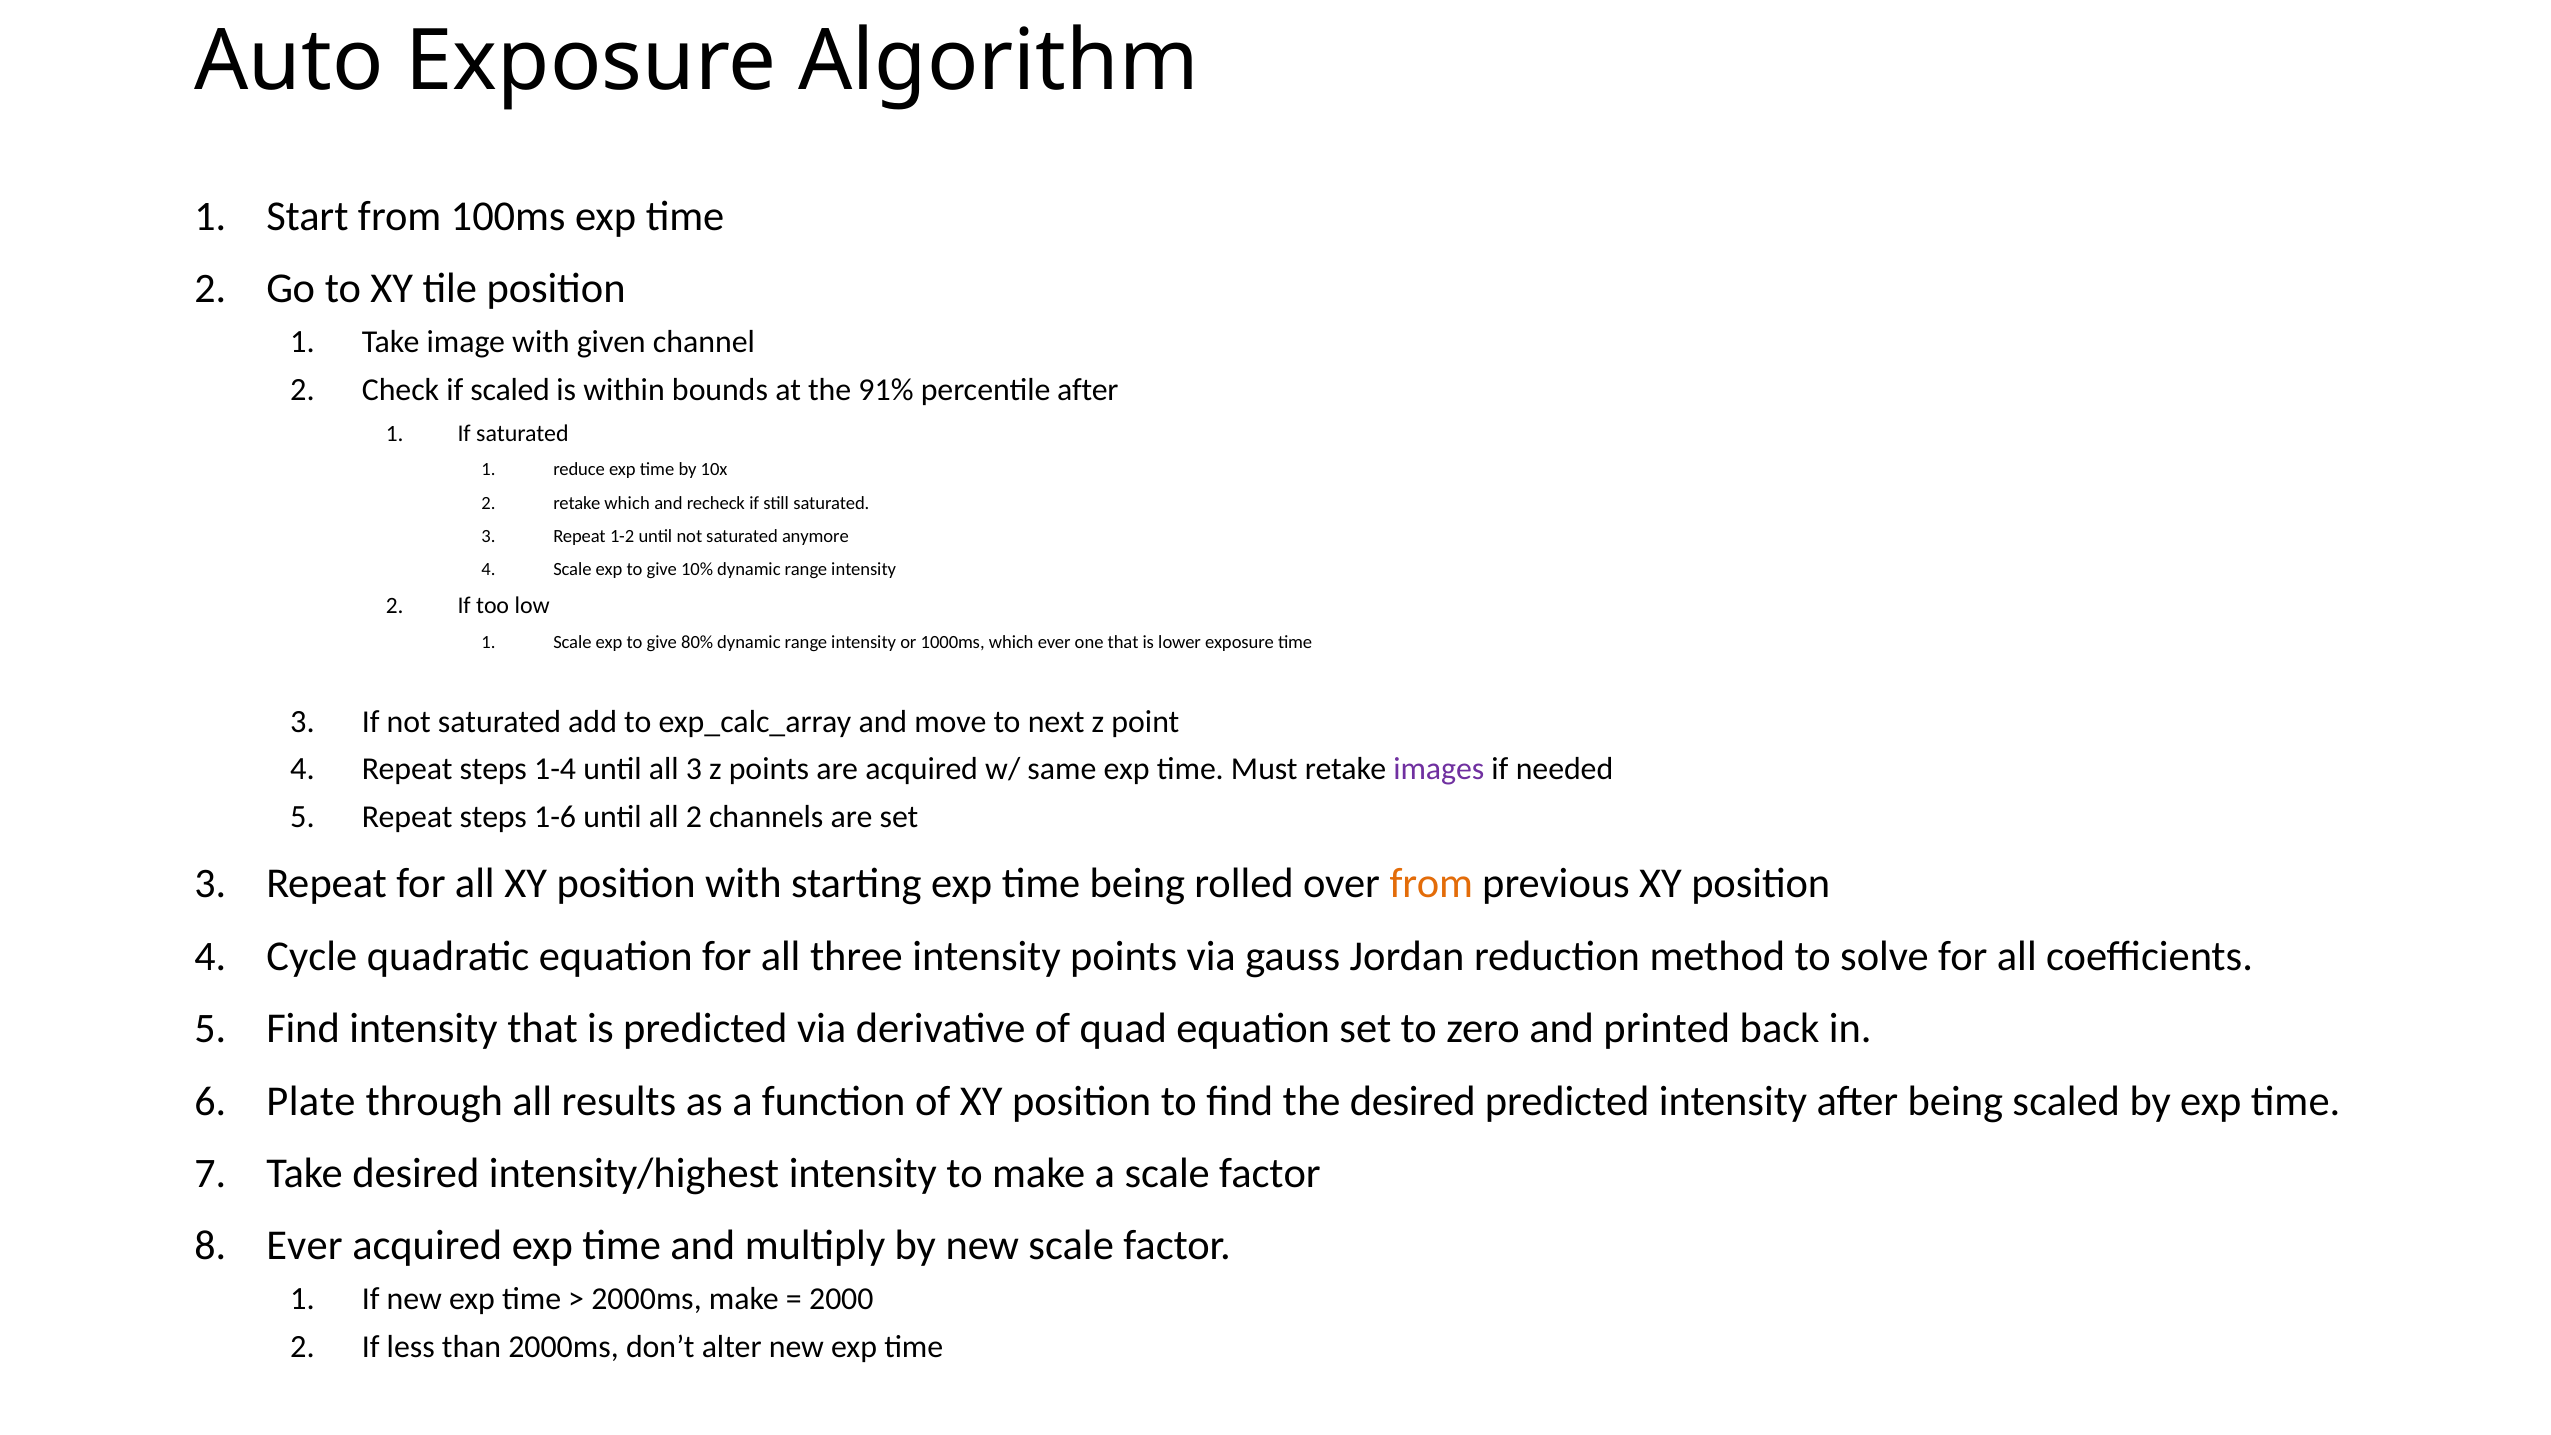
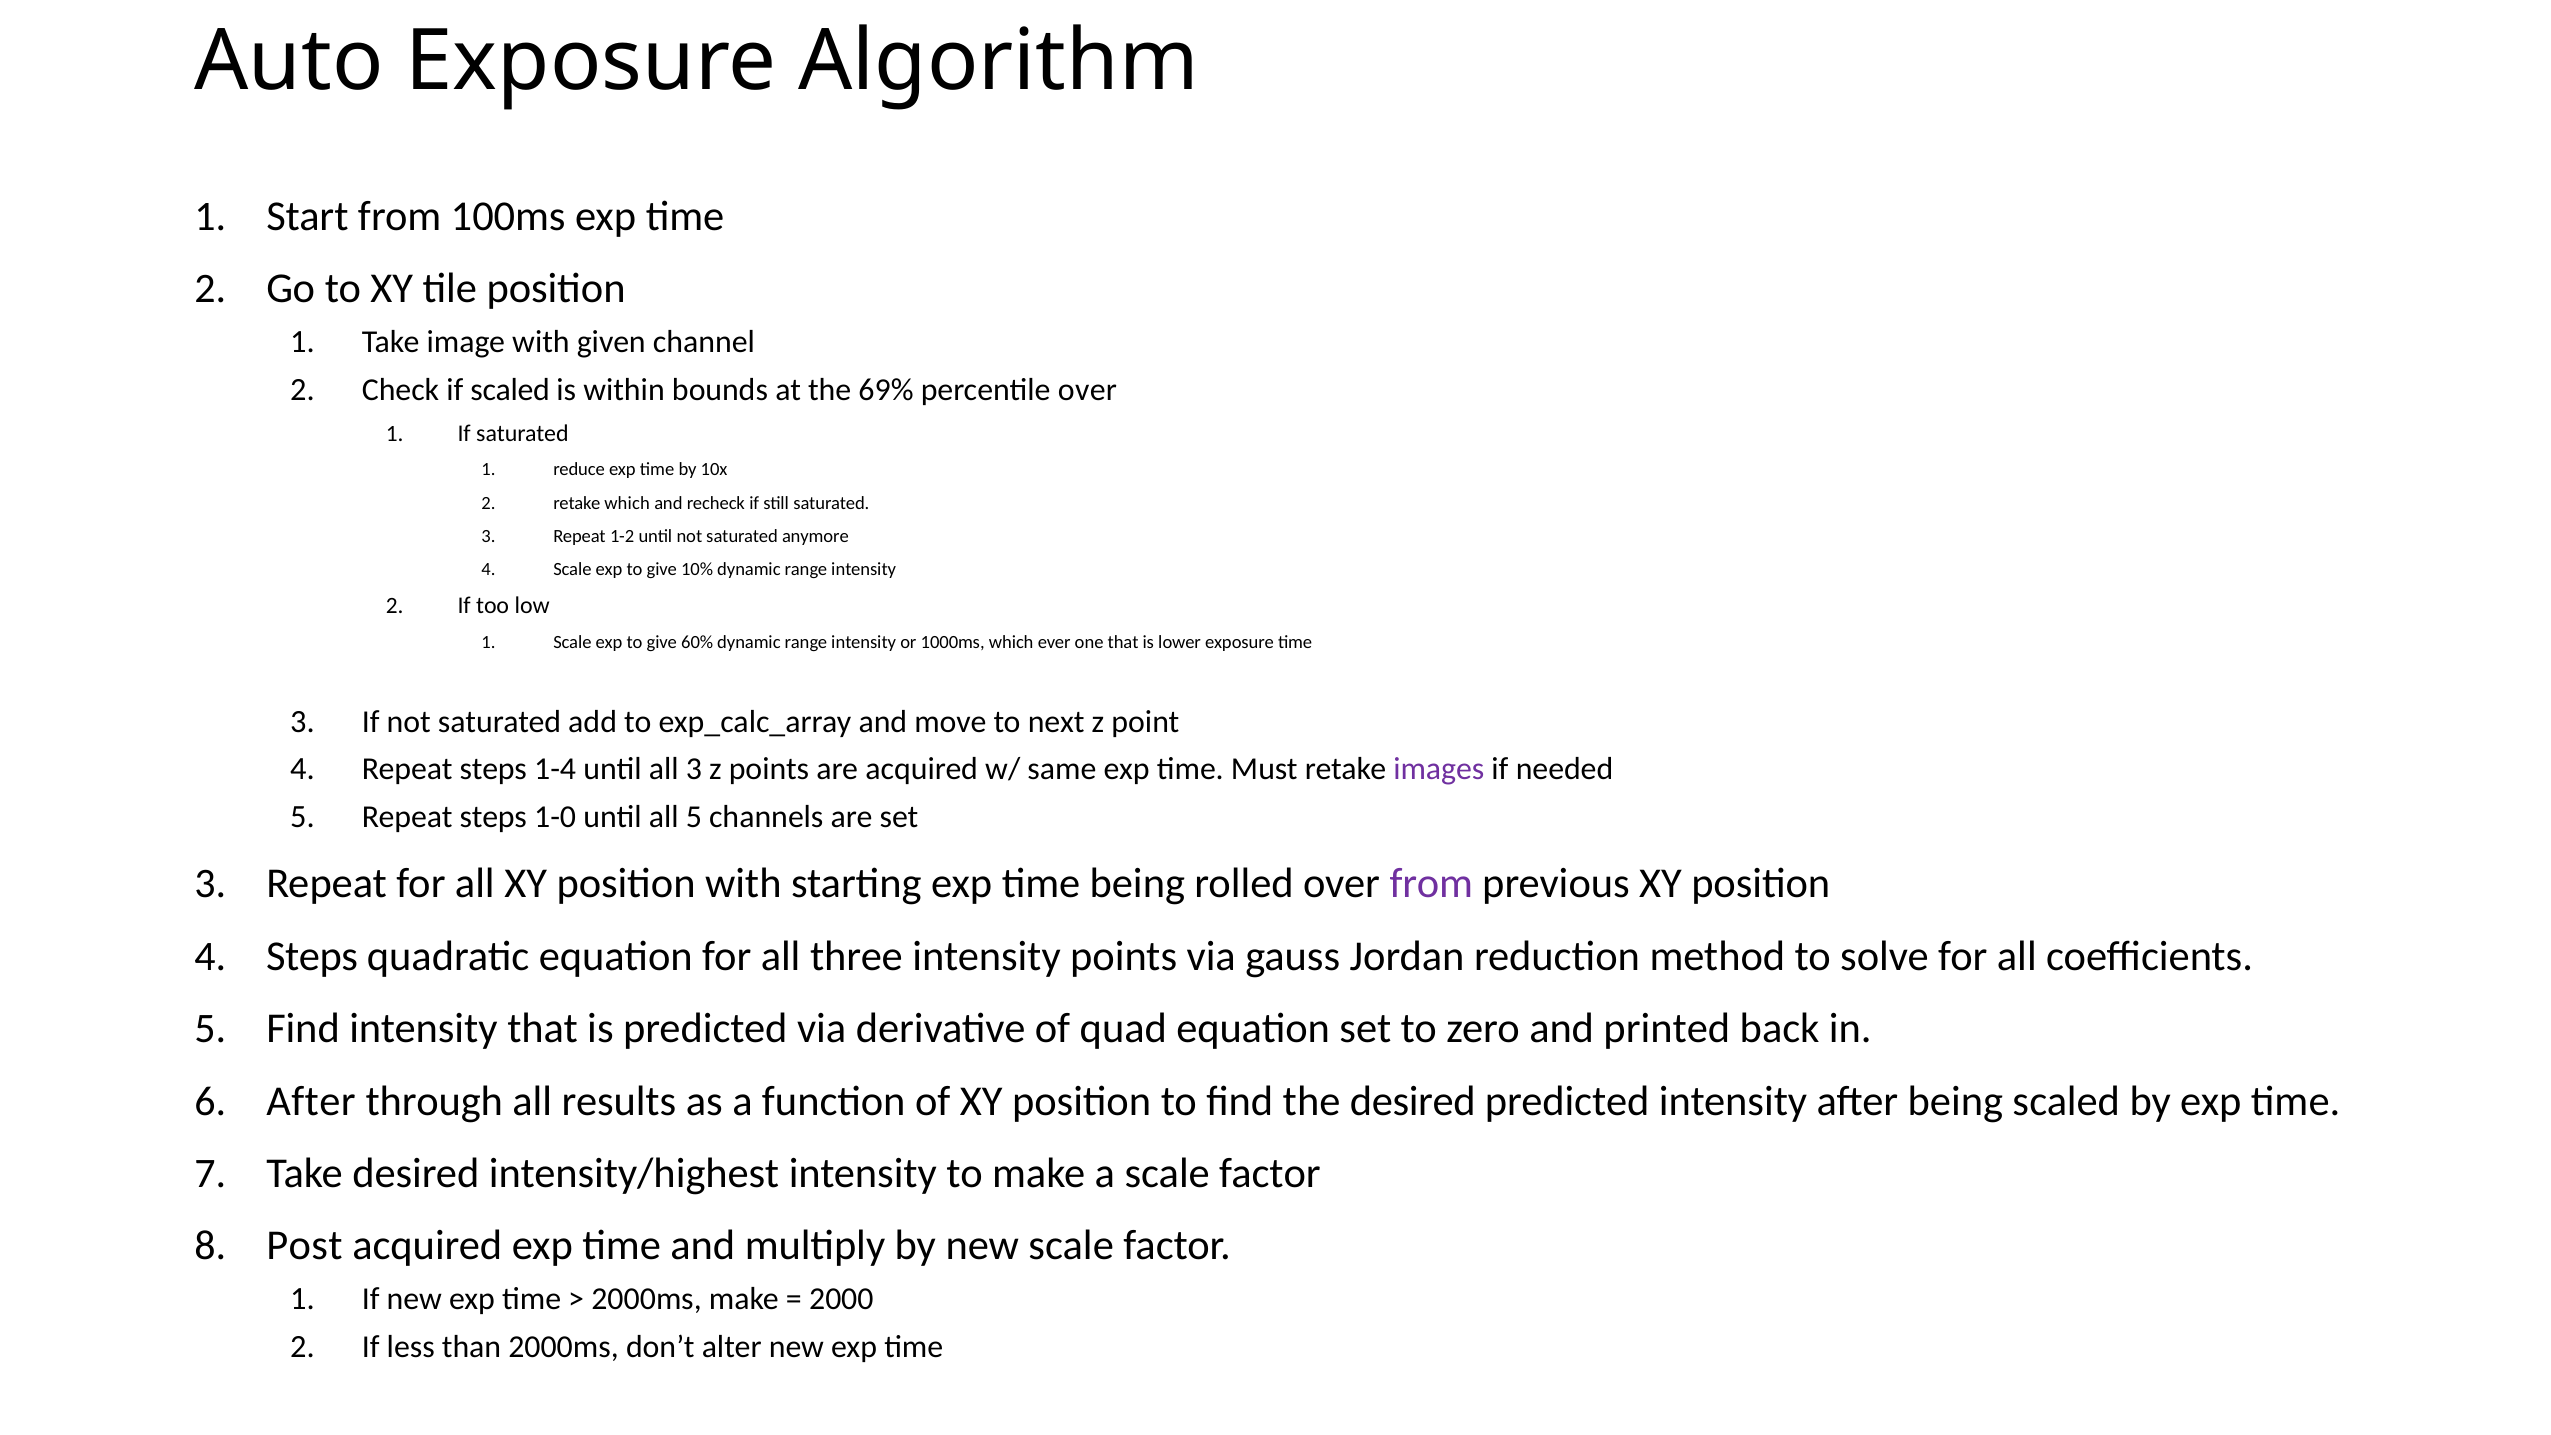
91%: 91% -> 69% (886, 390)
percentile after: after -> over (1087, 390)
80%: 80% -> 60% (697, 642)
1-6: 1-6 -> 1-0 (555, 817)
all 2: 2 -> 5 (694, 817)
from colour: orange -> purple (1431, 884)
4 Cycle: Cycle -> Steps (312, 956)
Plate: Plate -> After (311, 1101)
Ever: Ever -> Post (304, 1246)
